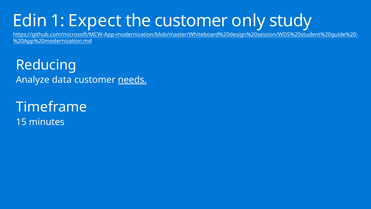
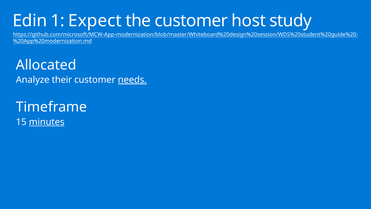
only: only -> host (249, 21)
Reducing: Reducing -> Allocated (46, 65)
data: data -> their (62, 80)
minutes underline: none -> present (47, 122)
